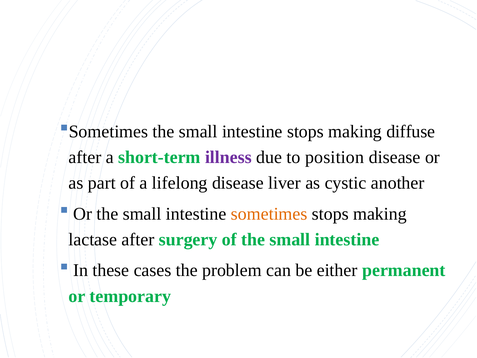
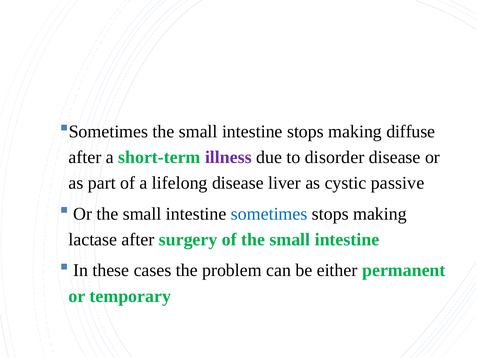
position: position -> disorder (335, 157)
another: another -> passive (398, 183)
sometimes colour: orange -> blue (269, 214)
